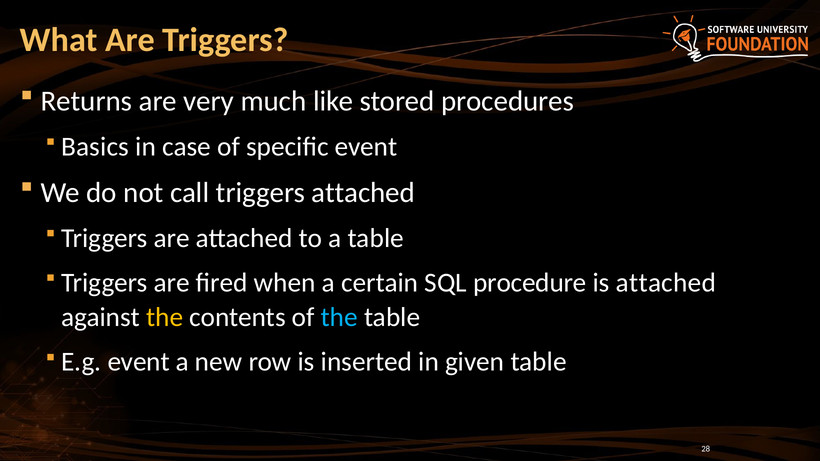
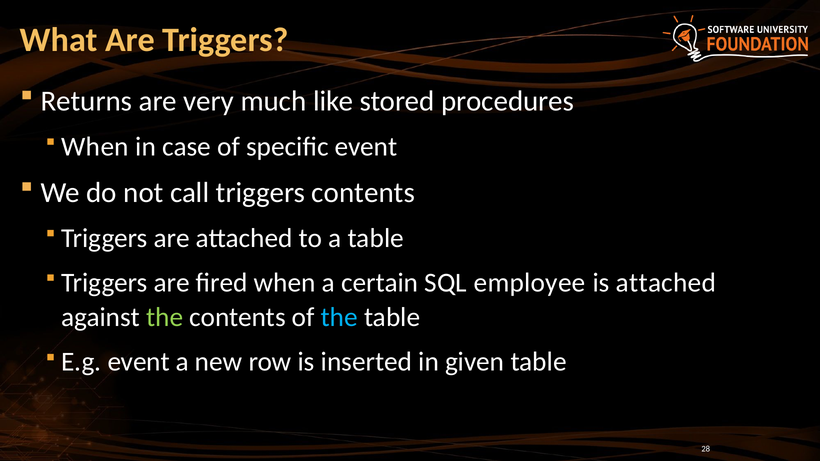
Basics: Basics -> When (95, 147)
triggers attached: attached -> contents (363, 193)
procedure: procedure -> employee (530, 283)
the colour: yellow -> light green (165, 317)
